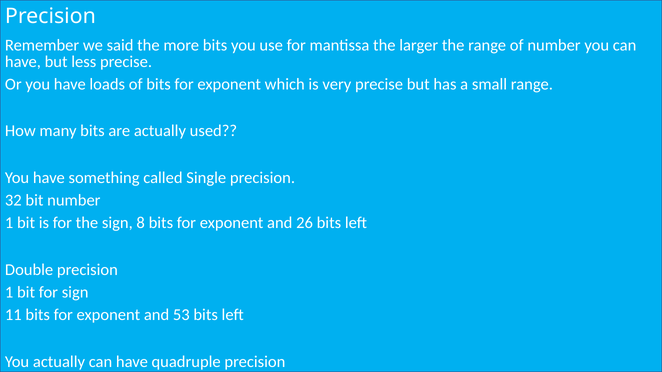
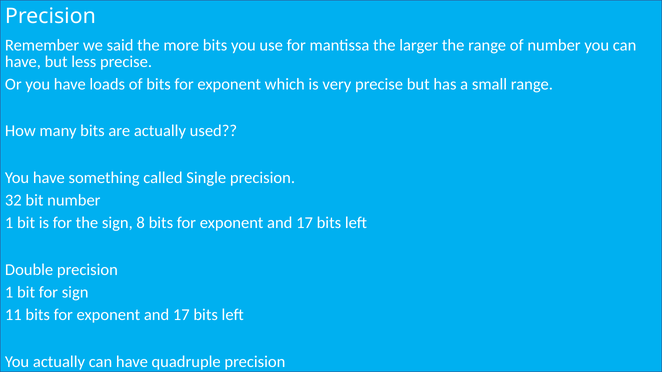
26: 26 -> 17 (305, 223)
53: 53 -> 17 (181, 315)
